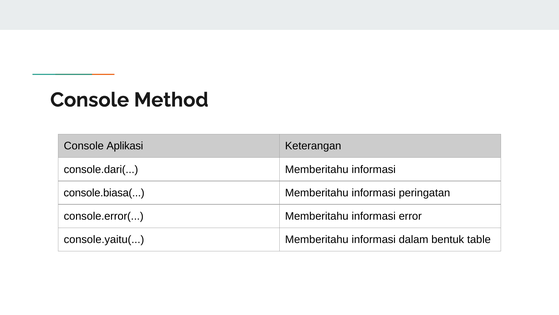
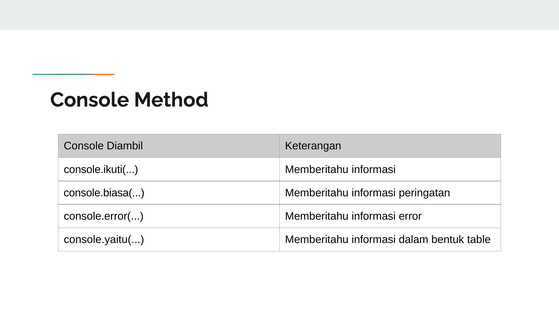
Aplikasi: Aplikasi -> Diambil (125, 146)
console.dari(: console.dari( -> console.ikuti( (101, 169)
